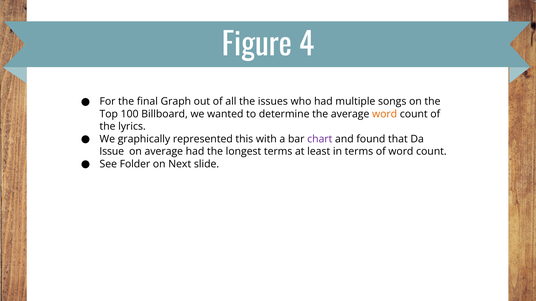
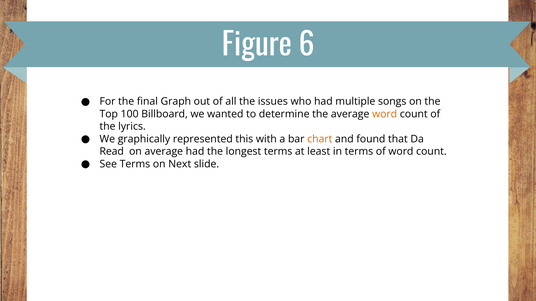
4: 4 -> 6 (307, 45)
chart colour: purple -> orange (320, 139)
Issue: Issue -> Read (112, 152)
See Folder: Folder -> Terms (135, 164)
